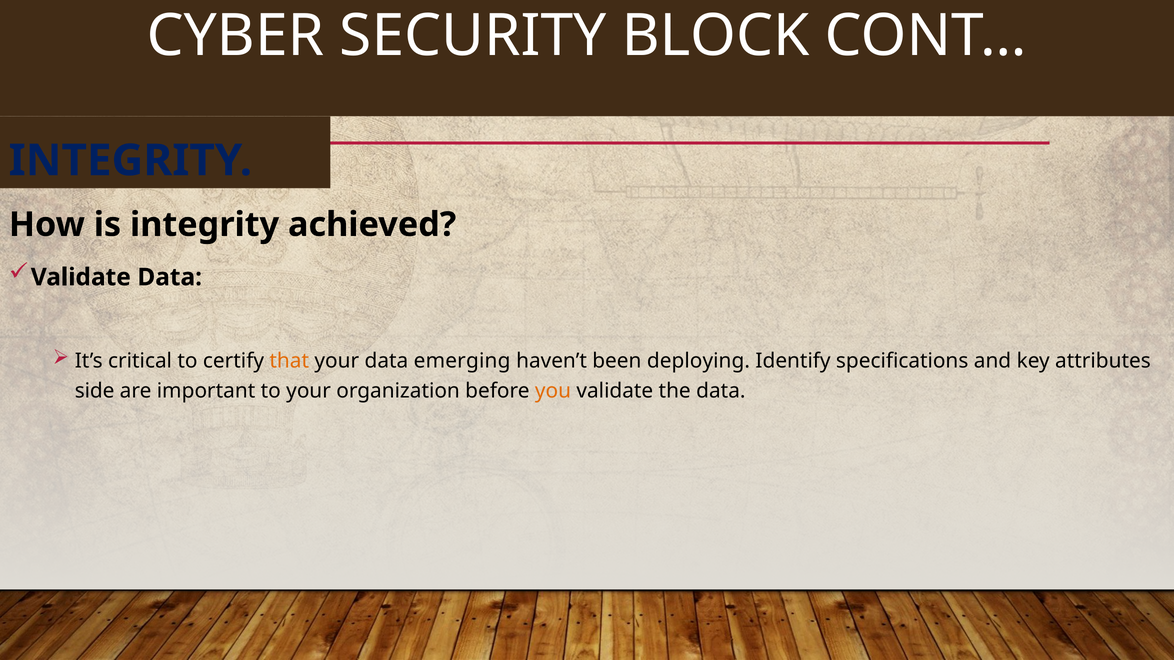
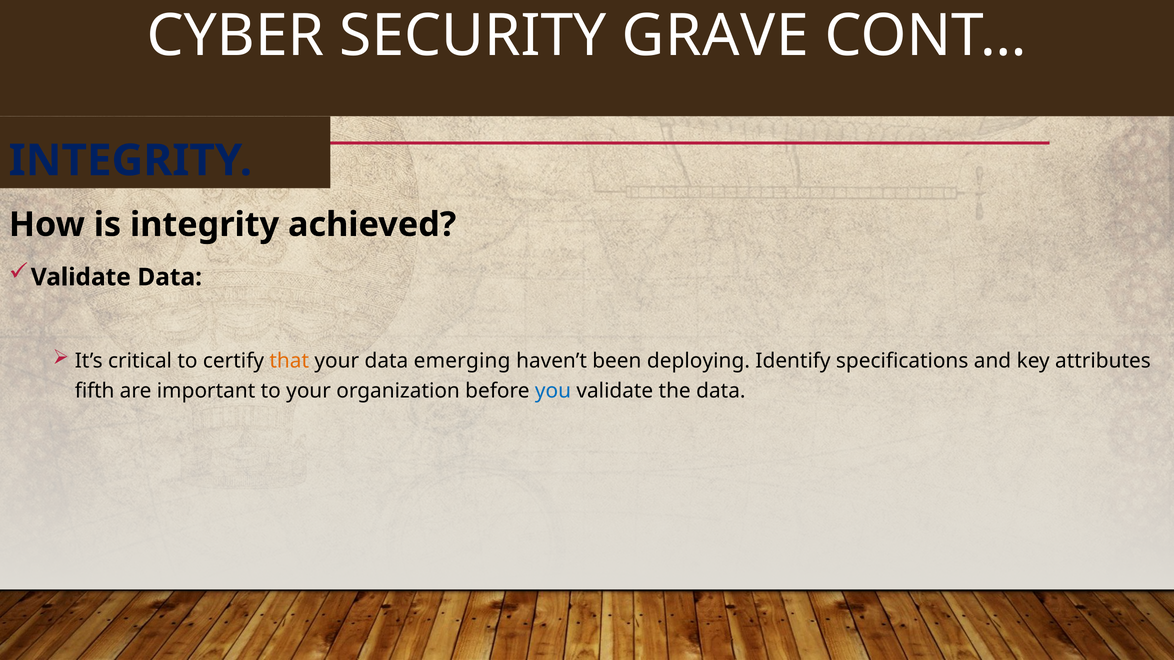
BLOCK: BLOCK -> GRAVE (715, 36)
side: side -> fifth (95, 391)
you colour: orange -> blue (553, 391)
